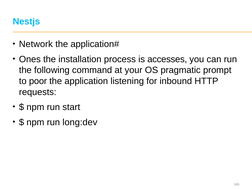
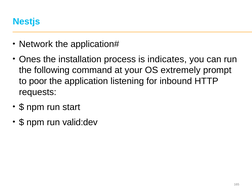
accesses: accesses -> indicates (167, 59)
pragmatic: pragmatic -> extremely (181, 70)
long:dev: long:dev -> valid:dev (80, 122)
